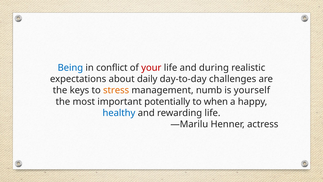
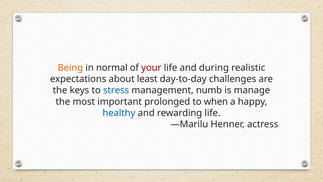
Being colour: blue -> orange (70, 68)
conflict: conflict -> normal (112, 68)
daily: daily -> least (147, 79)
stress colour: orange -> blue (116, 90)
yourself: yourself -> manage (252, 90)
potentially: potentially -> prolonged (167, 102)
